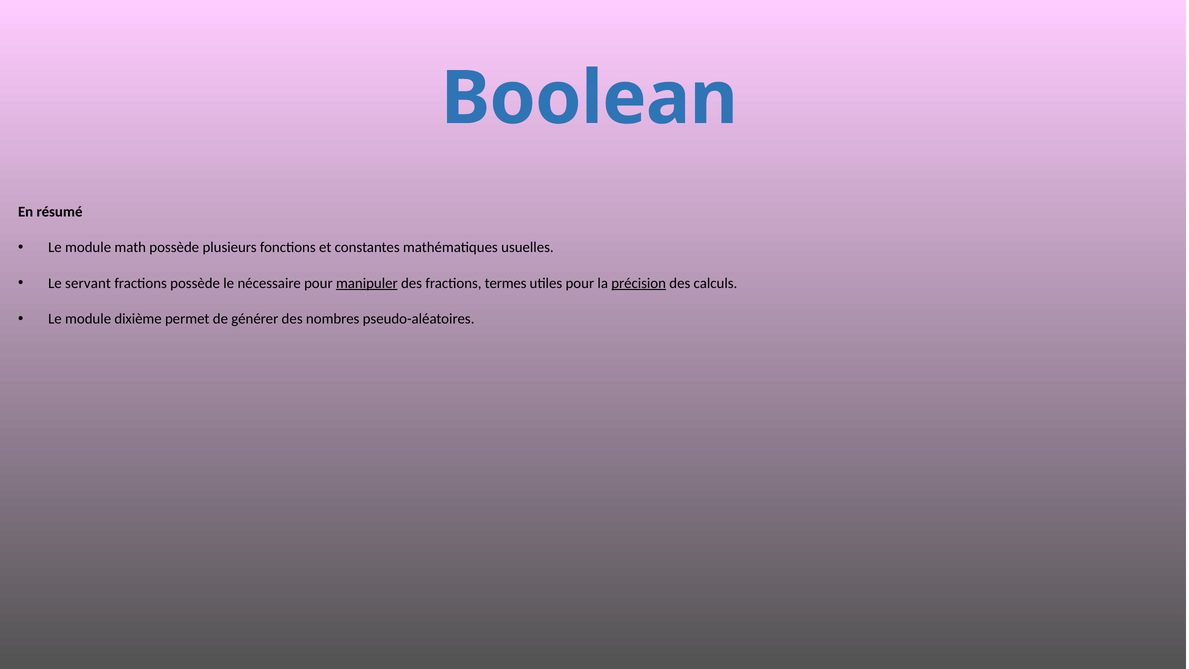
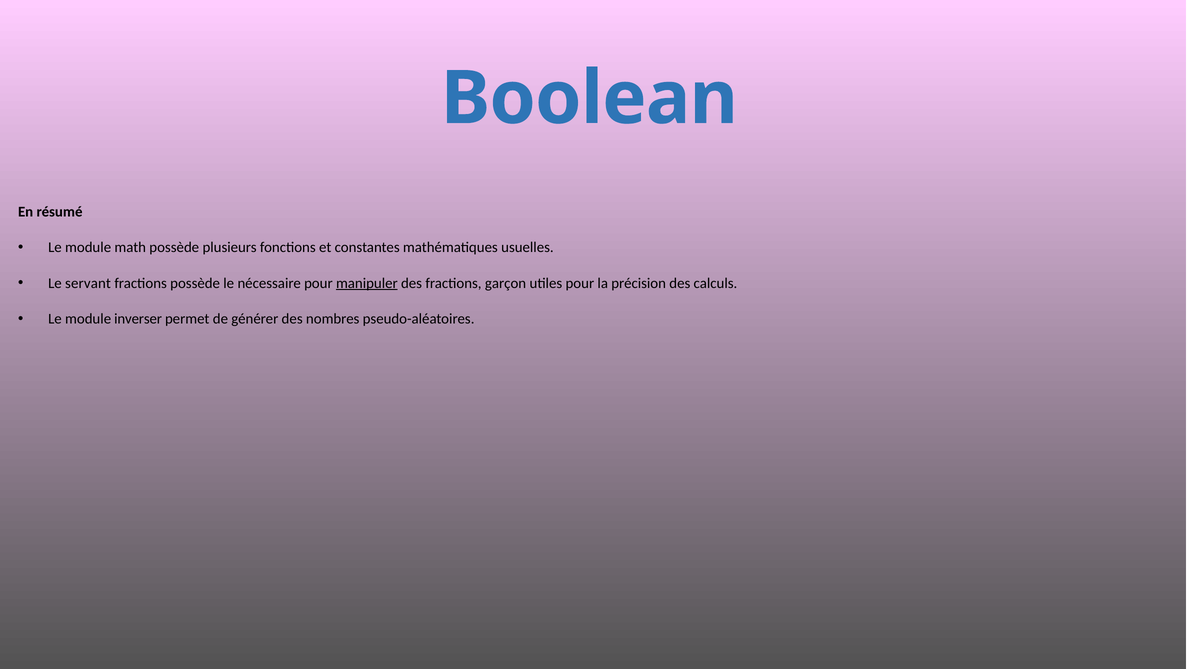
termes: termes -> garçon (506, 283)
précision underline: present -> none (639, 283)
dixième: dixième -> inverser (138, 319)
